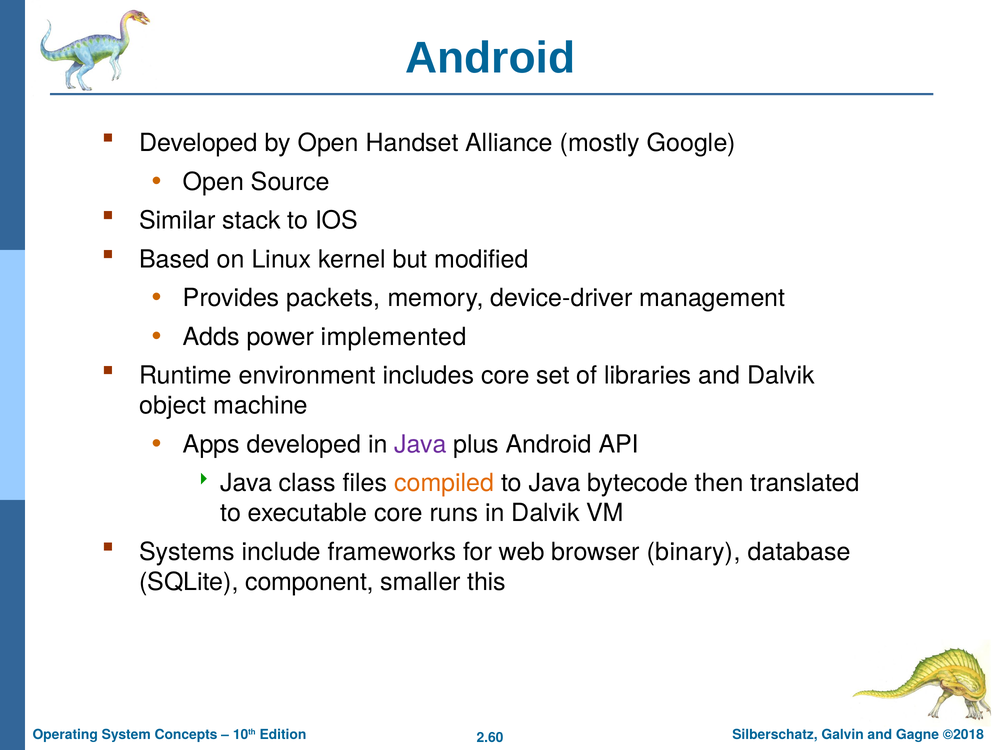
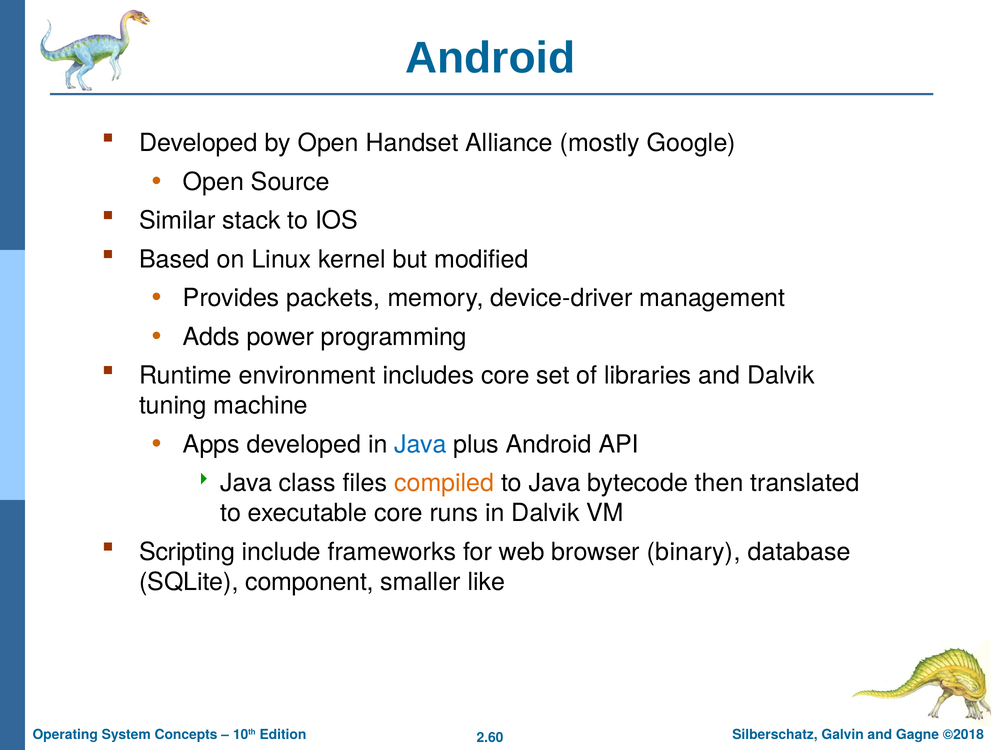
implemented: implemented -> programming (394, 337)
object: object -> tuning (173, 406)
Java colour: purple -> blue (420, 444)
Systems: Systems -> Scripting (187, 552)
this: this -> like (486, 582)
